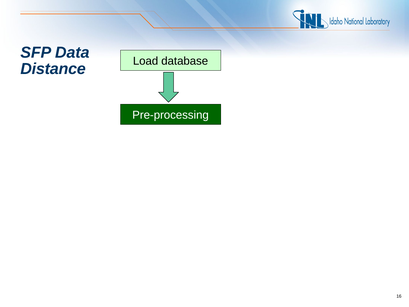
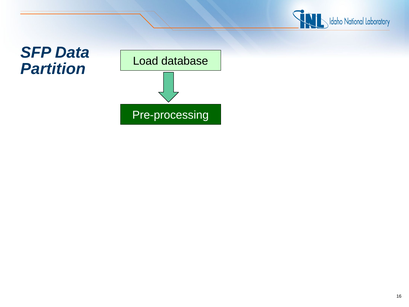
Distance: Distance -> Partition (53, 69)
